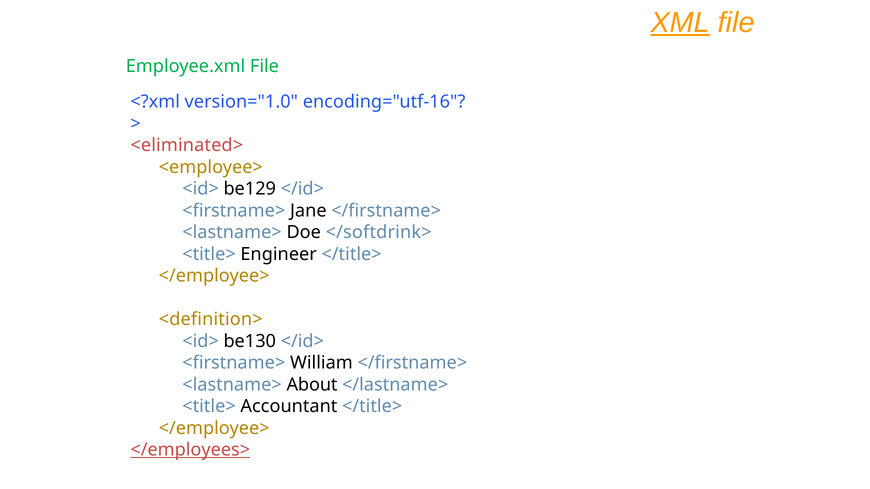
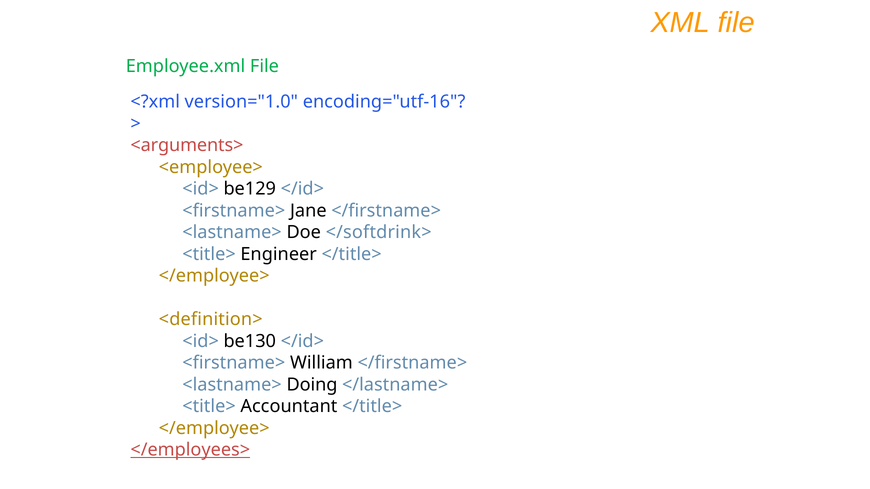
XML underline: present -> none (680, 23)
<eliminated>: <eliminated> -> <arguments> (187, 146)
About: About -> Doing (312, 385)
